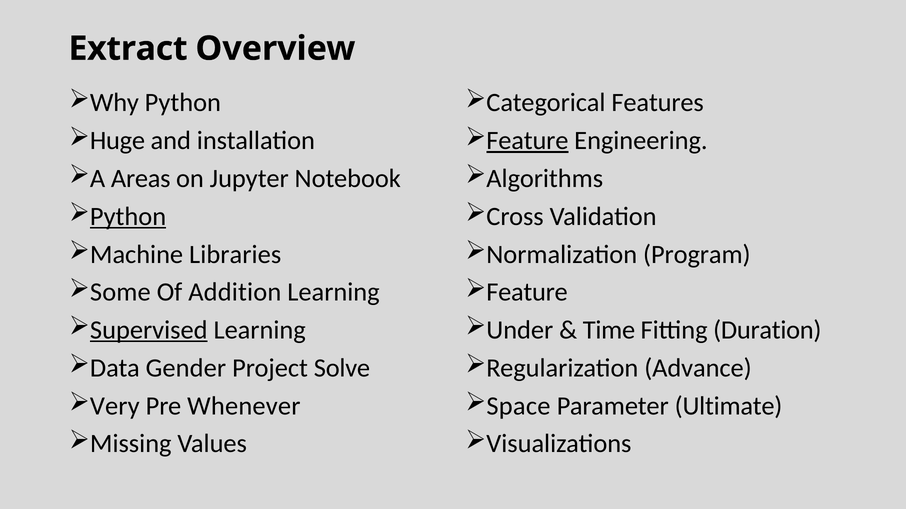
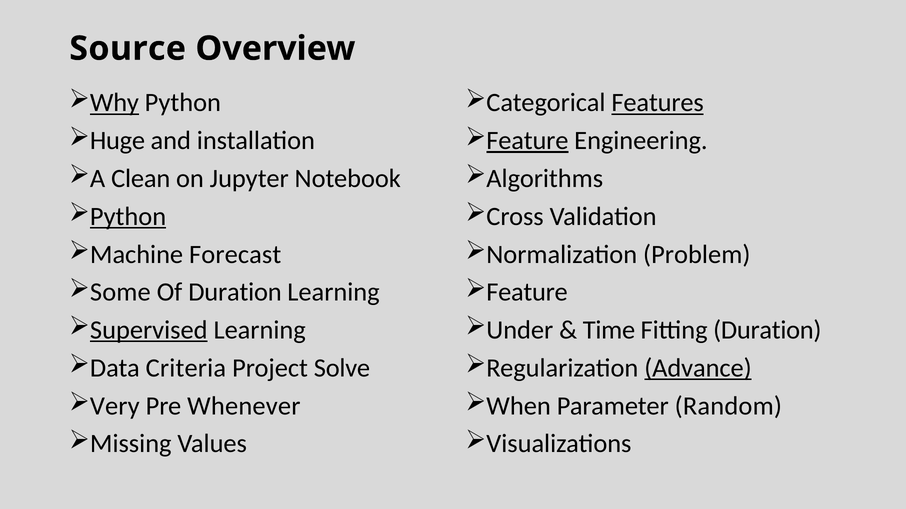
Extract: Extract -> Source (128, 49)
Why underline: none -> present (114, 103)
Features underline: none -> present (658, 103)
Areas: Areas -> Clean (141, 179)
Libraries: Libraries -> Forecast (235, 255)
Program: Program -> Problem (697, 255)
Of Addition: Addition -> Duration (235, 293)
Gender: Gender -> Criteria (186, 368)
Advance underline: none -> present (698, 368)
Space: Space -> When (519, 406)
Ultimate: Ultimate -> Random (728, 406)
